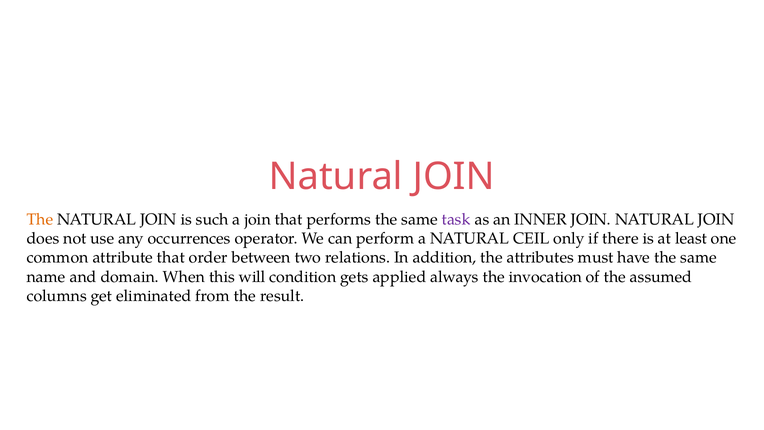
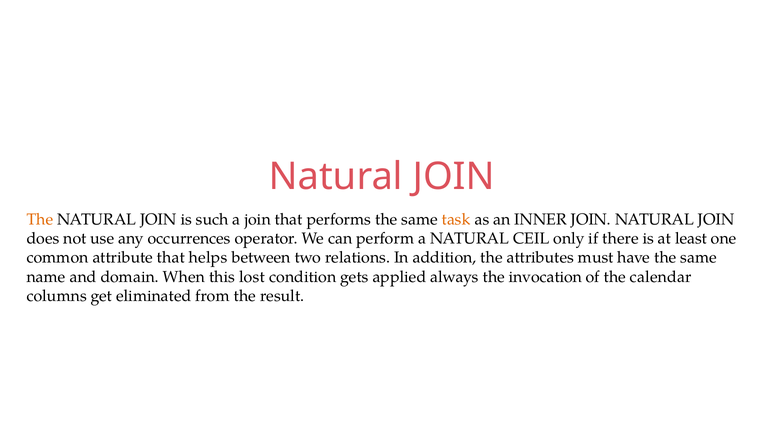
task colour: purple -> orange (456, 219)
order: order -> helps (208, 257)
will: will -> lost (252, 277)
assumed: assumed -> calendar (661, 277)
